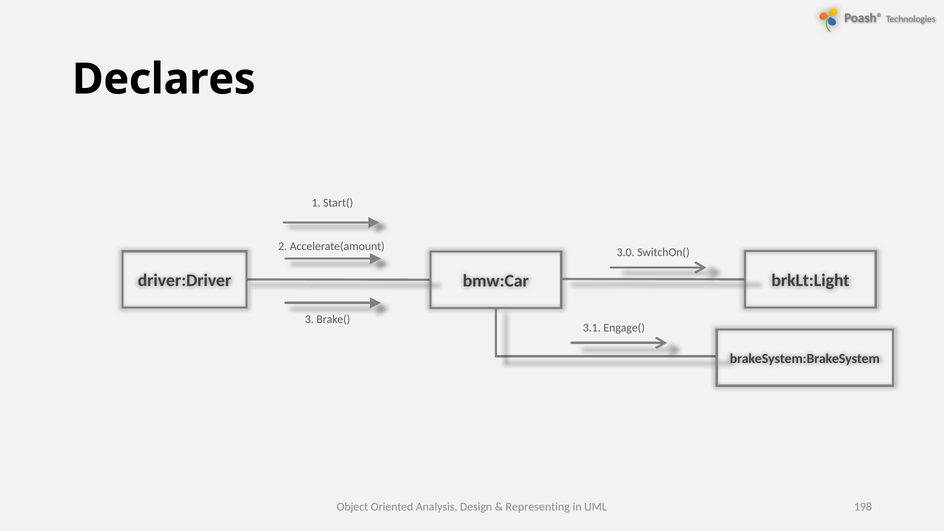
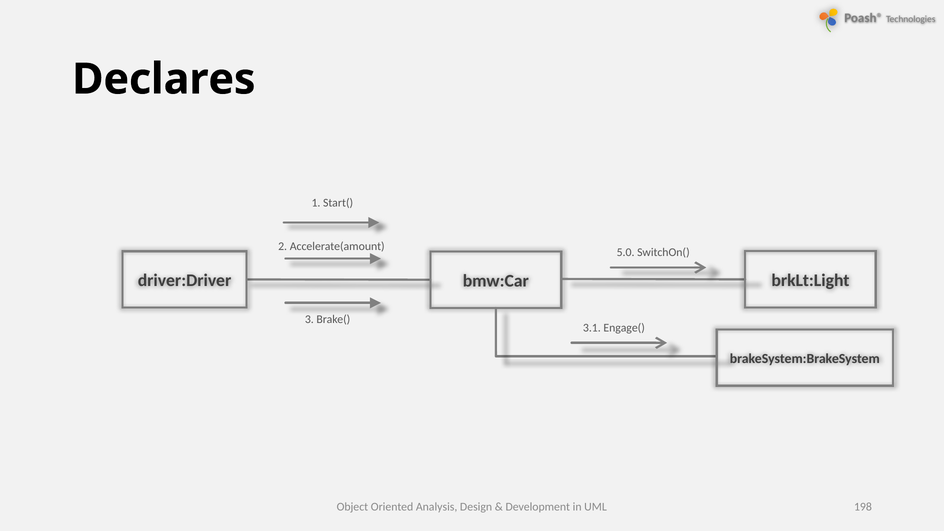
3.0: 3.0 -> 5.0 (626, 252)
Representing: Representing -> Development (538, 507)
